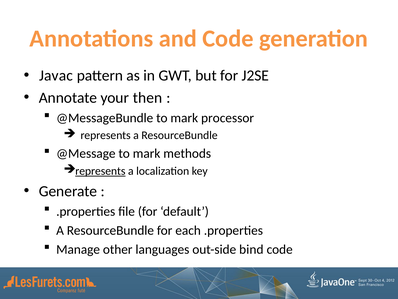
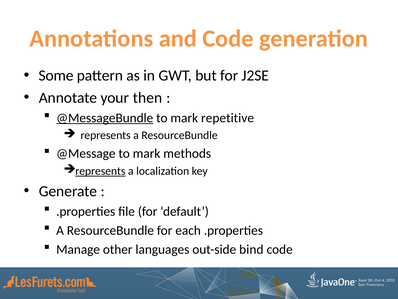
Javac: Javac -> Some (56, 75)
@MessageBundle underline: none -> present (105, 118)
processor: processor -> repetitive (228, 118)
